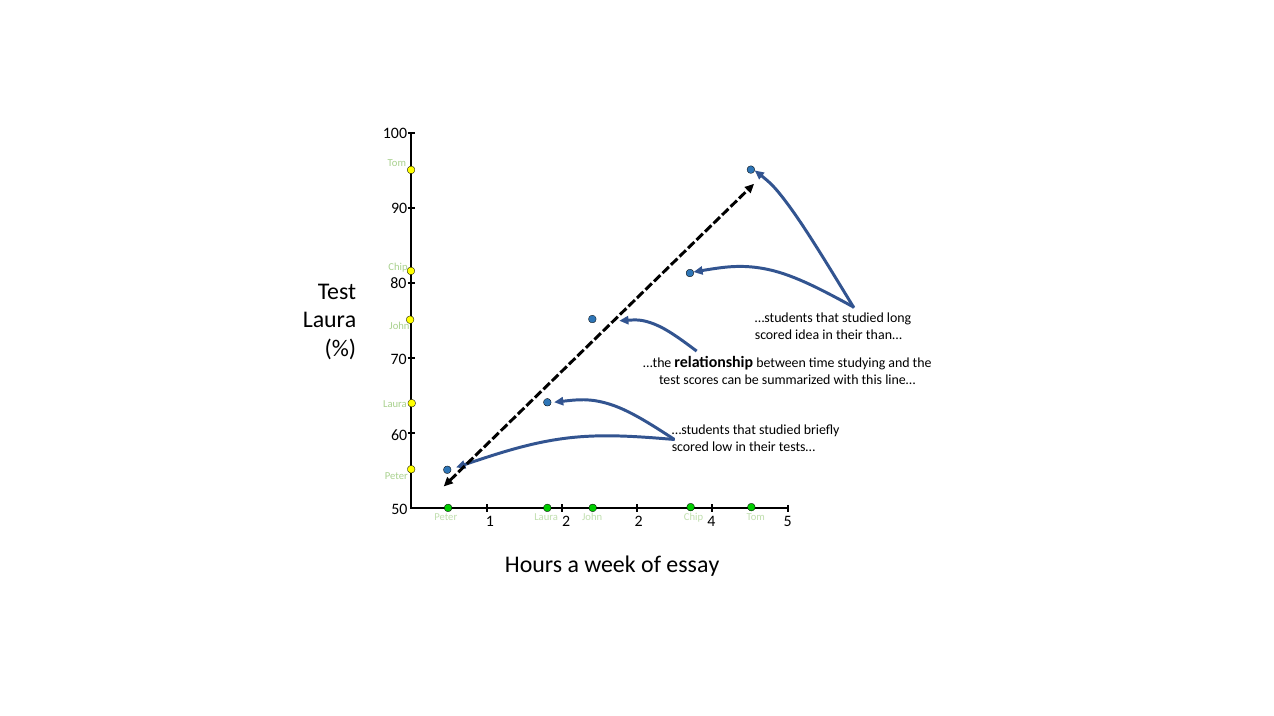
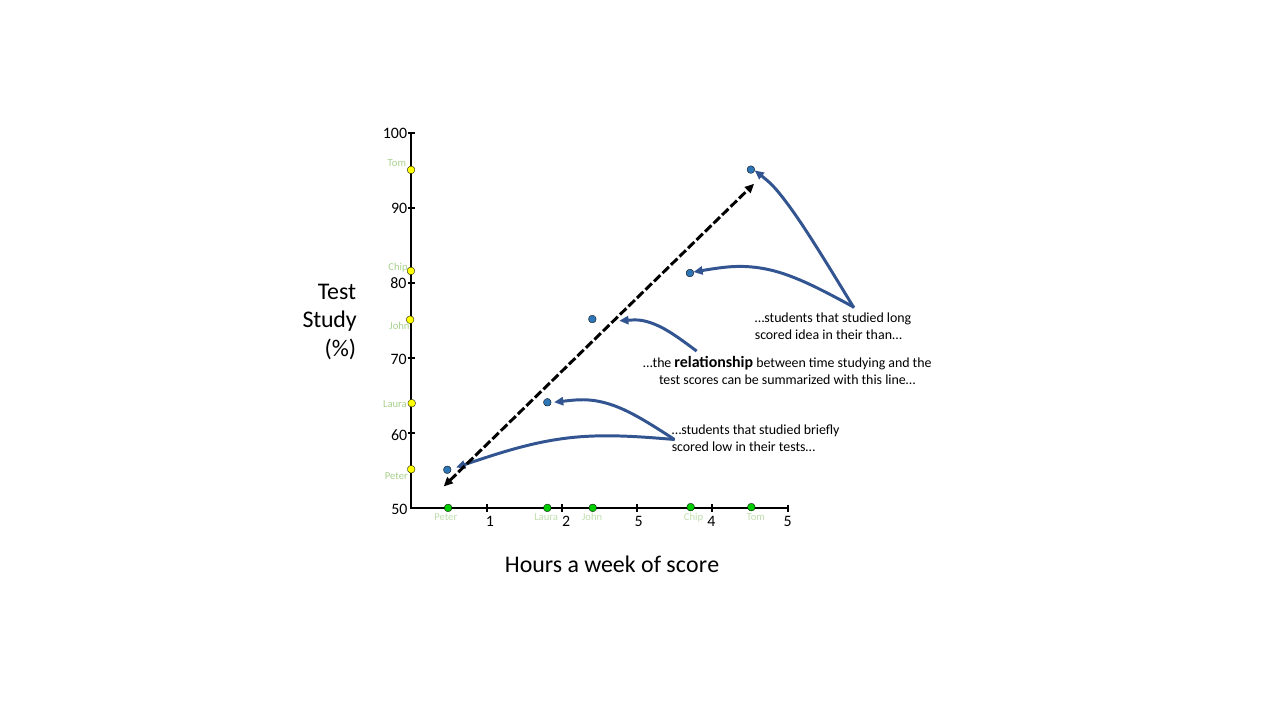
Laura: Laura -> Study (330, 320)
2 2: 2 -> 5 (639, 522)
essay: essay -> score (693, 565)
